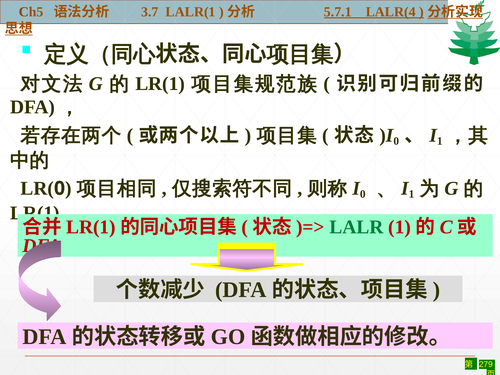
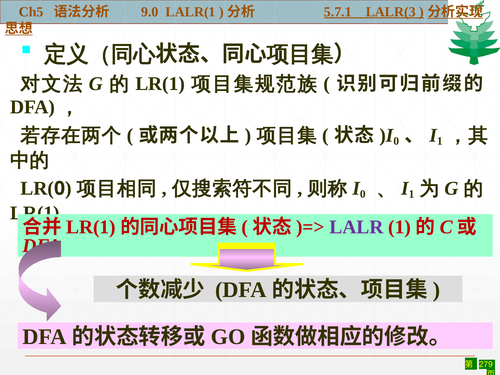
3.7: 3.7 -> 9.0 (150, 12)
LALR(4: LALR(4 -> LALR(3 (391, 12)
LALR colour: green -> purple (356, 227)
